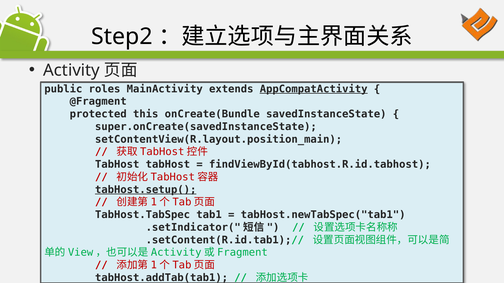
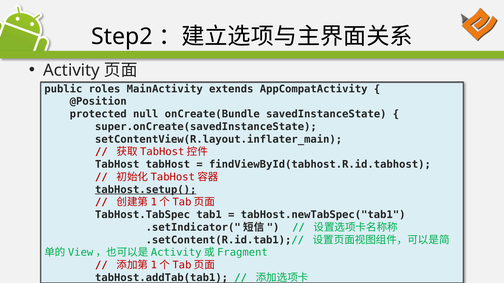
AppCompatActivity underline: present -> none (314, 89)
@Fragment: @Fragment -> @Position (98, 102)
this: this -> null (146, 114)
setContentView(R.layout.position_main: setContentView(R.layout.position_main -> setContentView(R.layout.inflater_main (219, 140)
